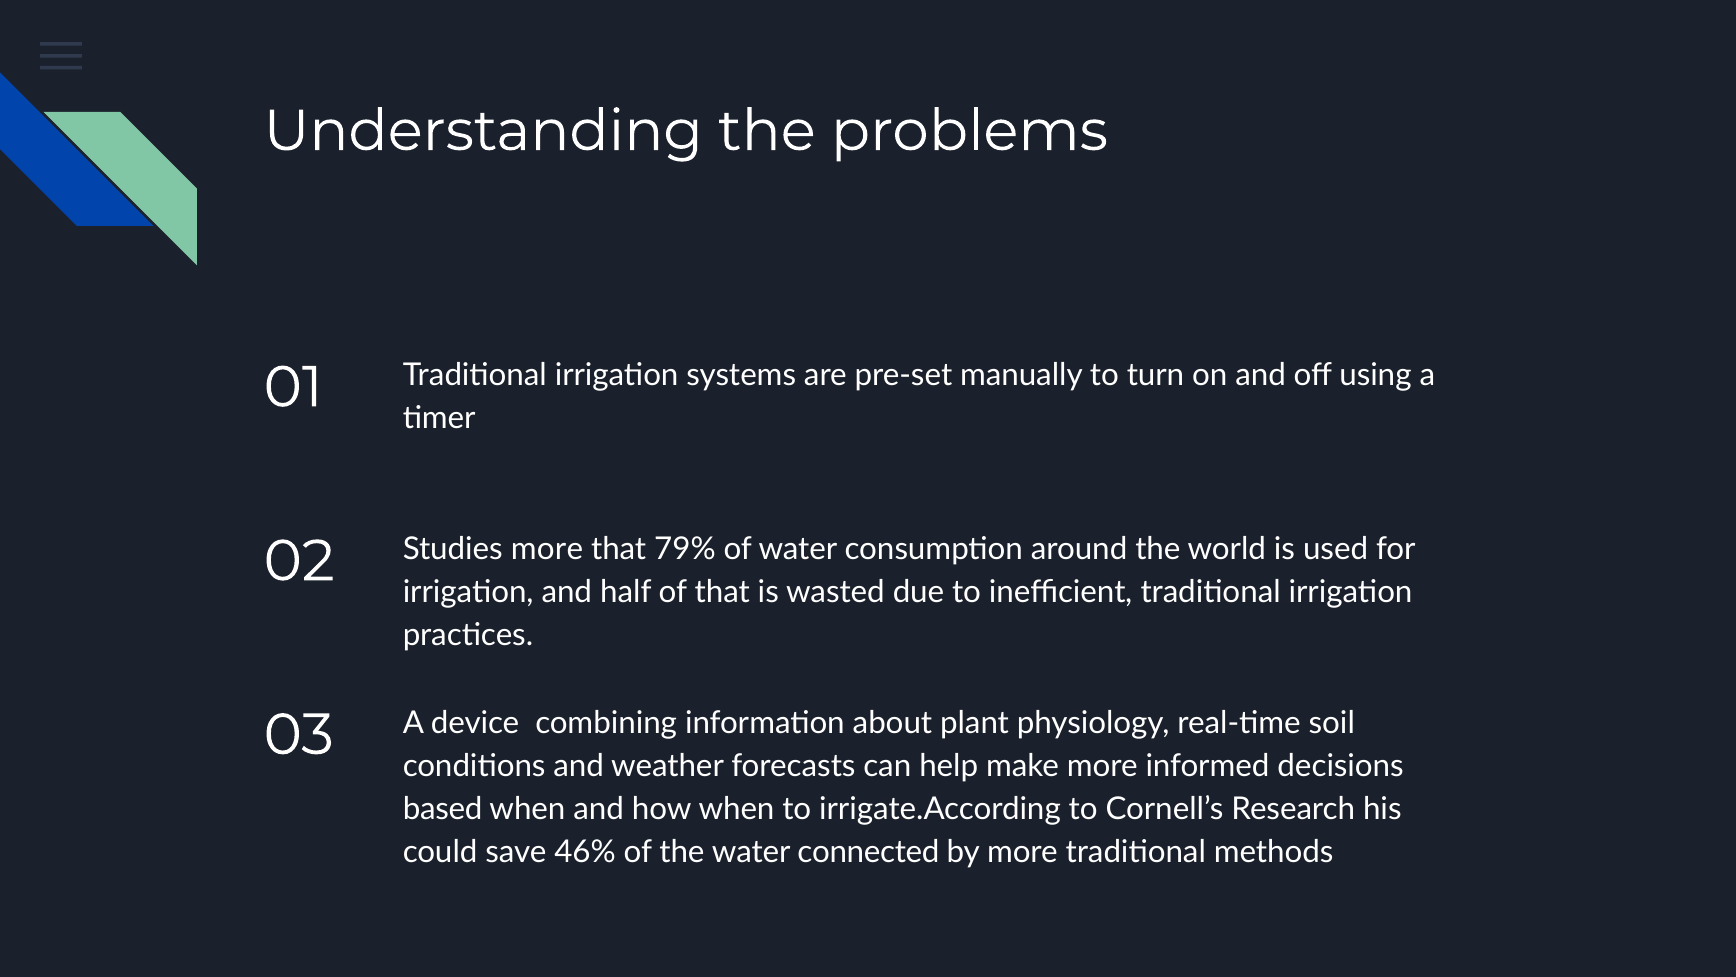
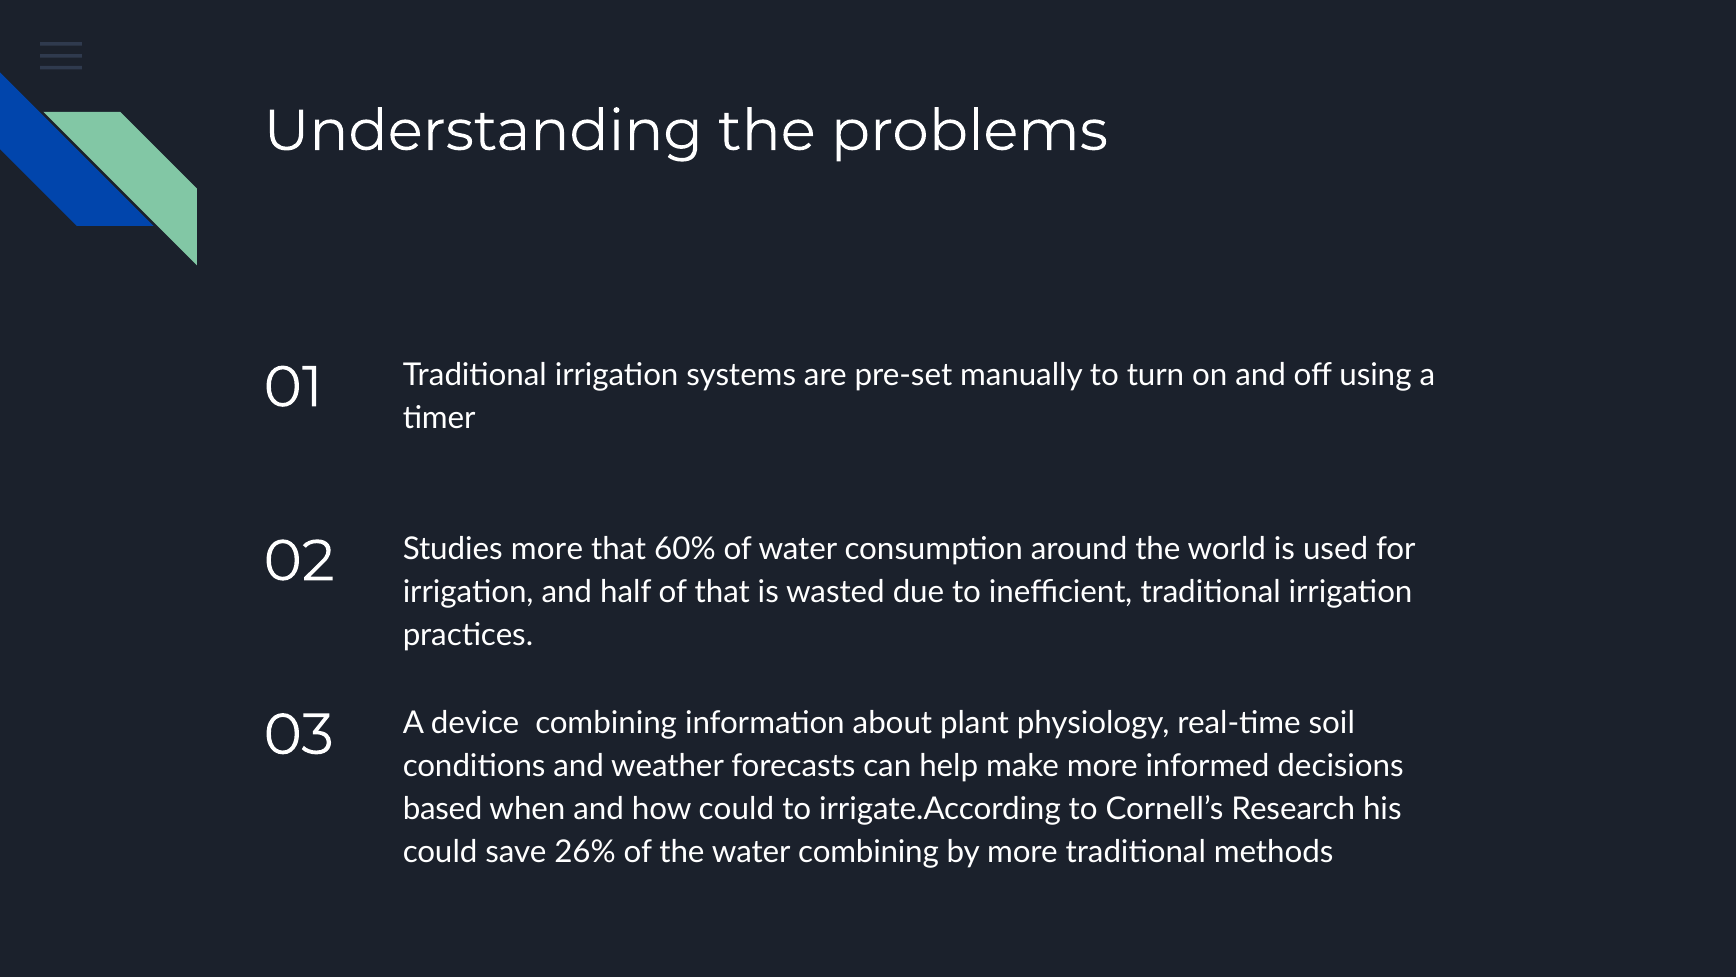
79%: 79% -> 60% (685, 549)
how when: when -> could (736, 809)
46%: 46% -> 26% (585, 852)
water connected: connected -> combining (868, 852)
